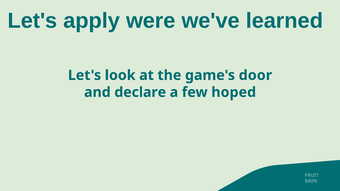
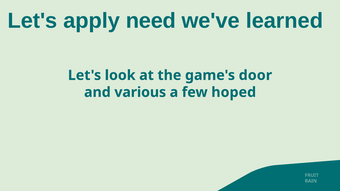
were: were -> need (151, 21)
declare: declare -> various (140, 92)
